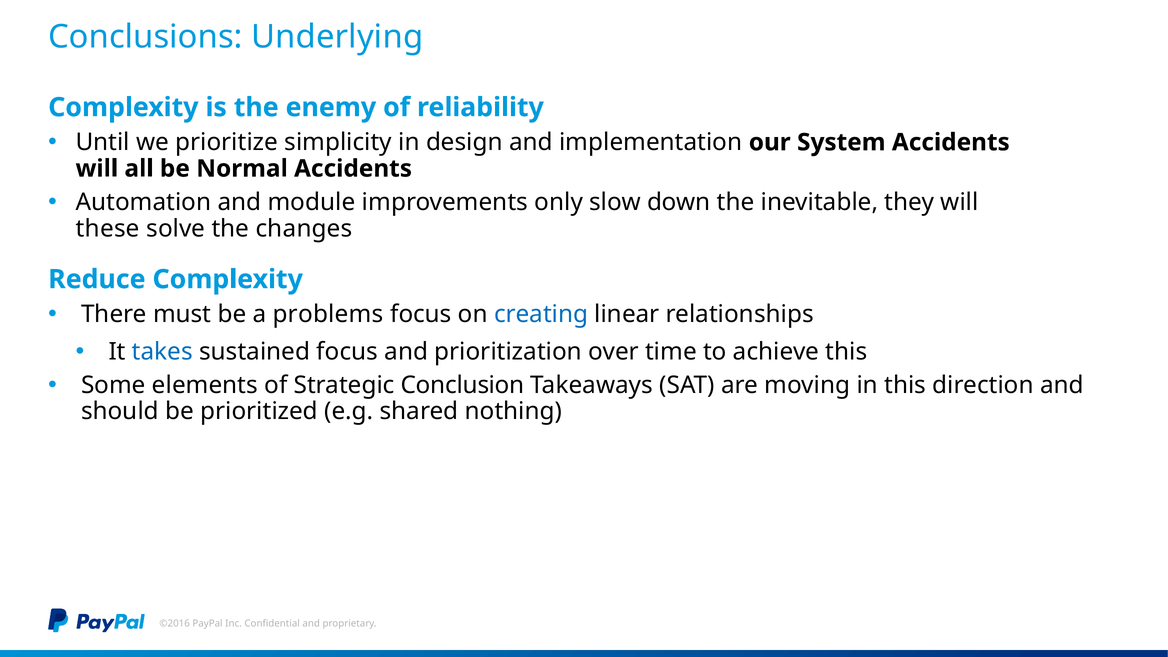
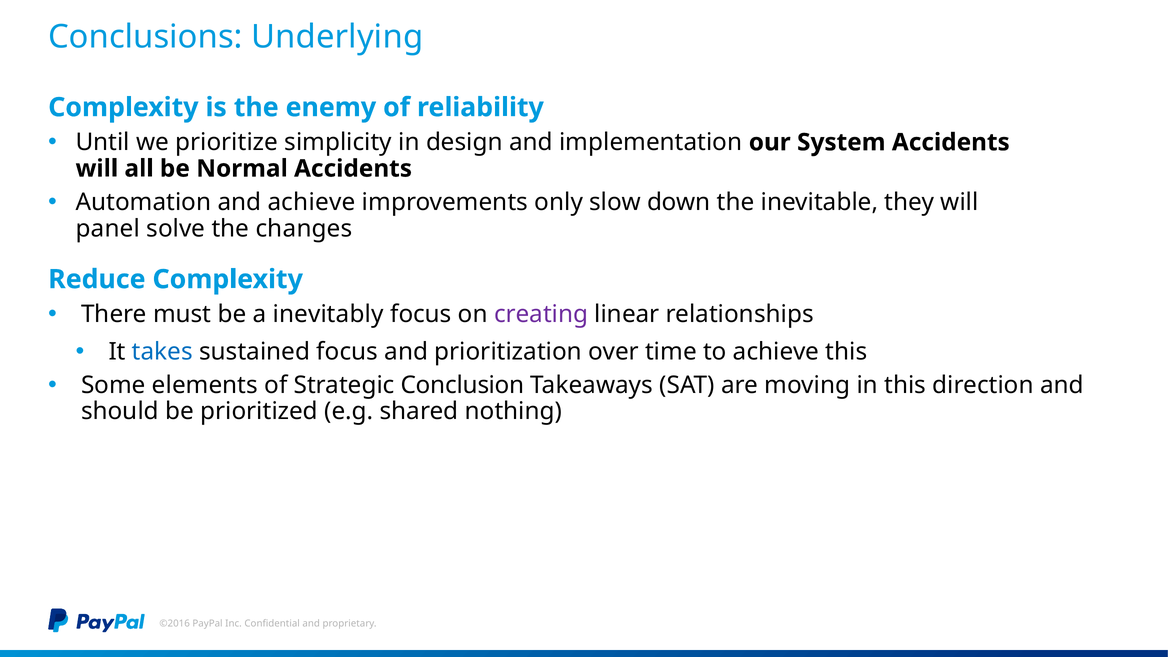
and module: module -> achieve (311, 202)
these: these -> panel (108, 228)
problems: problems -> inevitably (328, 314)
creating colour: blue -> purple (541, 314)
